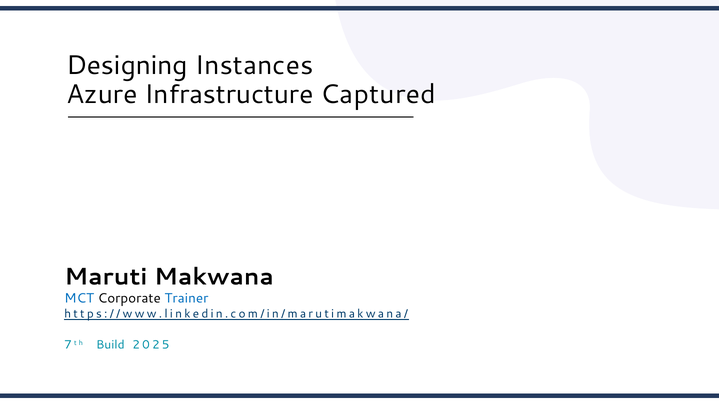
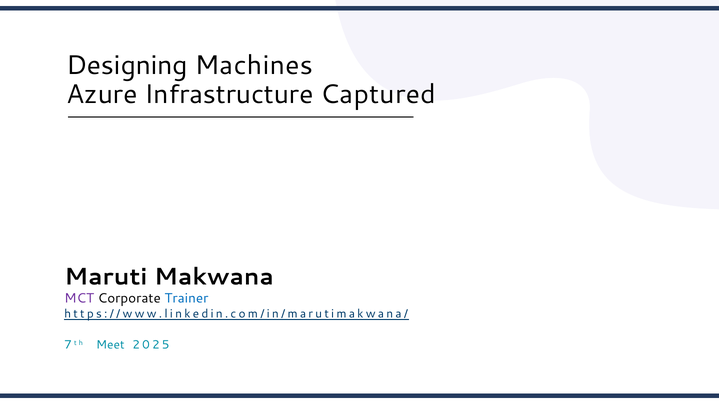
Instances: Instances -> Machines (254, 65)
MCT colour: blue -> purple (79, 299)
Build: Build -> Meet (110, 345)
